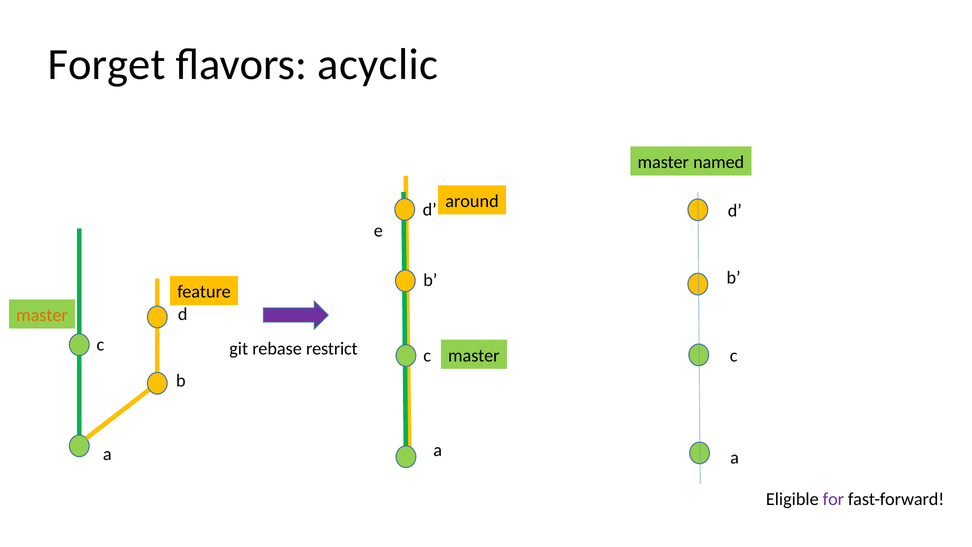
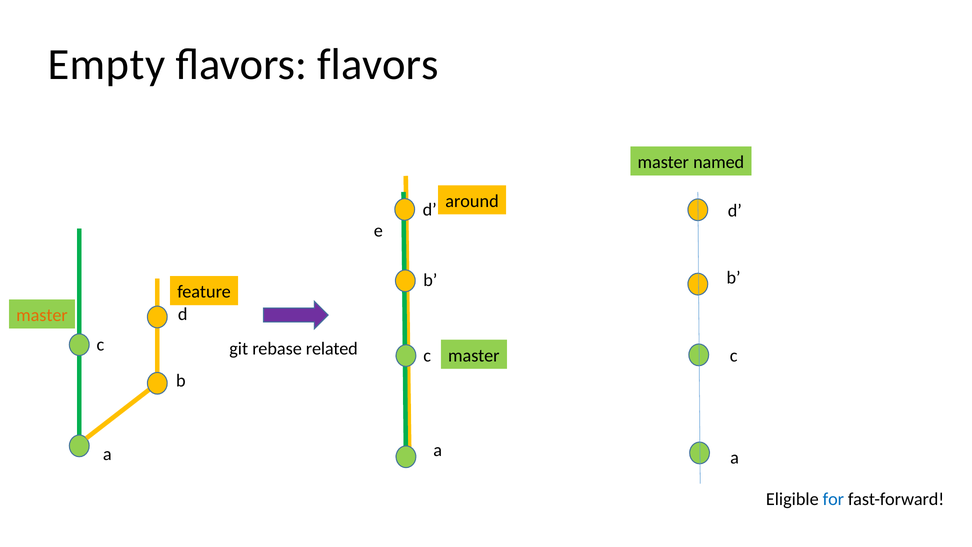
Forget: Forget -> Empty (106, 65)
flavors acyclic: acyclic -> flavors (378, 65)
restrict: restrict -> related (332, 348)
for colour: purple -> blue (833, 499)
